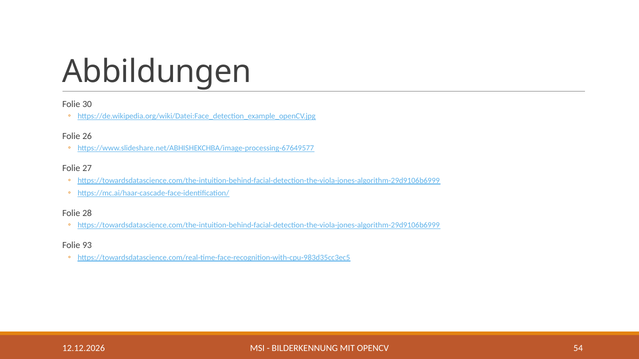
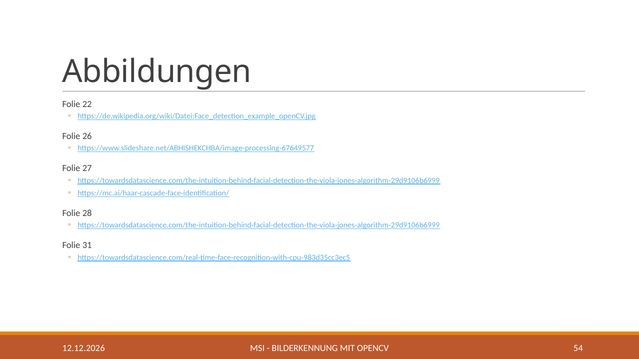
30: 30 -> 22 (87, 104)
93: 93 -> 31 (87, 246)
